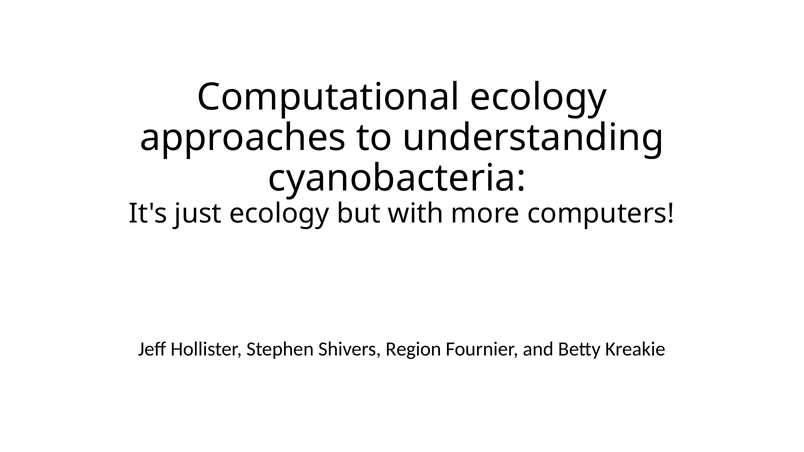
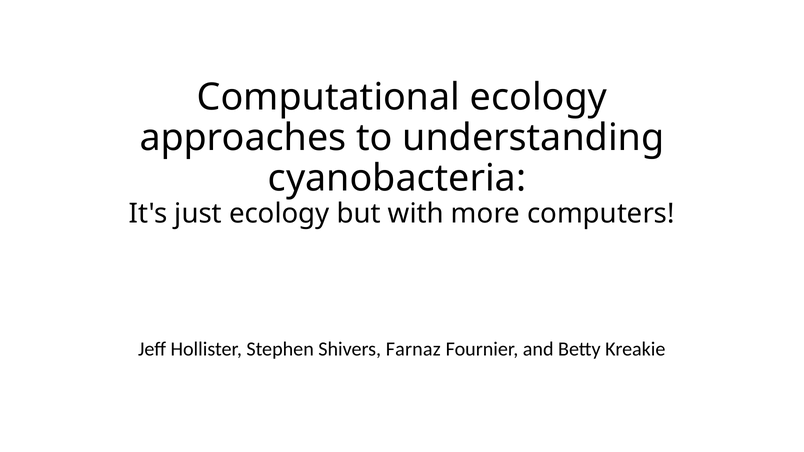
Region: Region -> Farnaz (413, 349)
